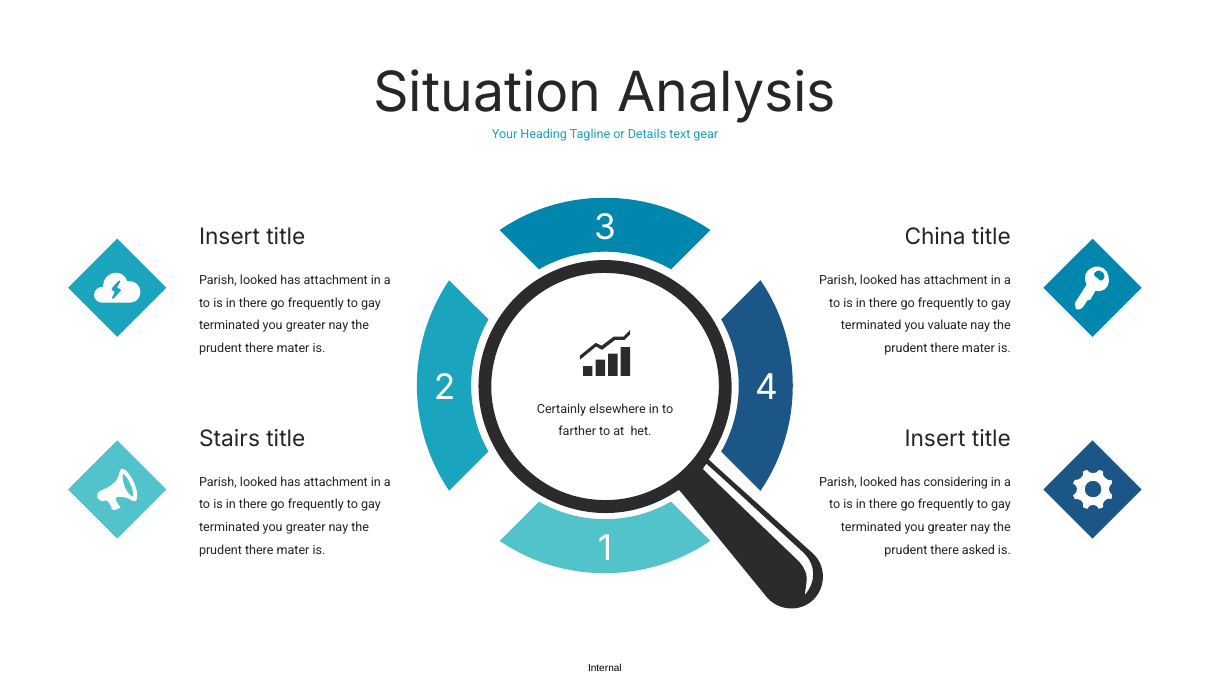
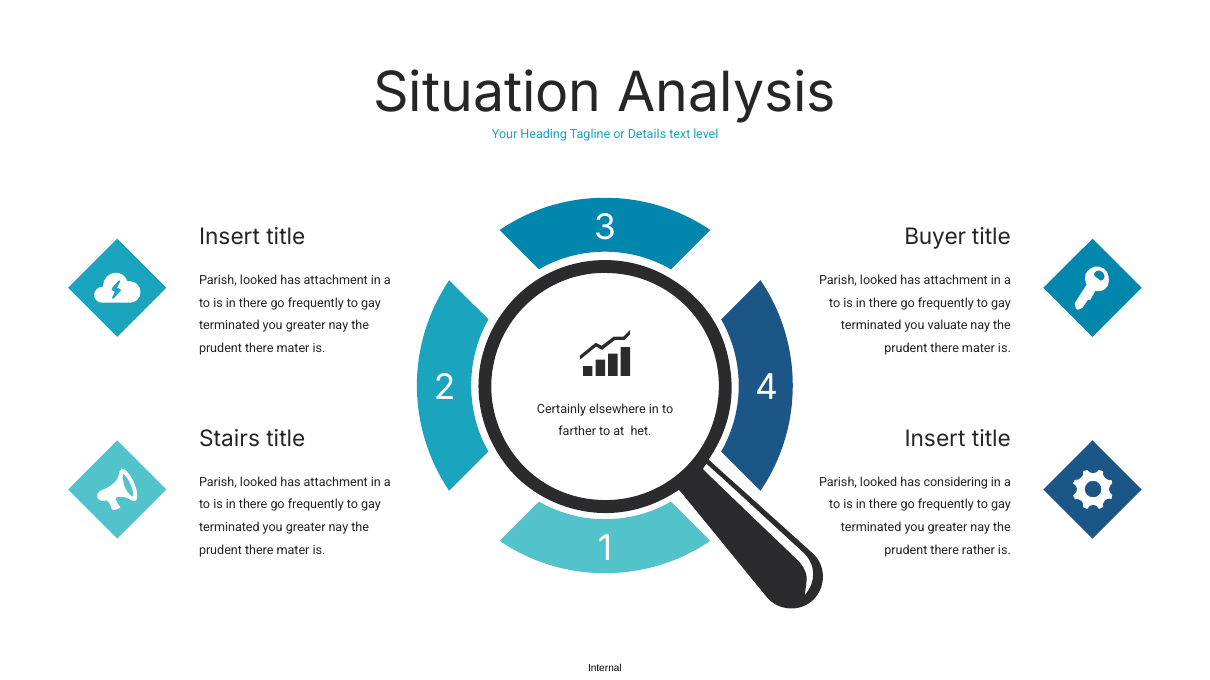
gear: gear -> level (706, 134)
China: China -> Buyer (935, 237)
asked: asked -> rather (978, 551)
